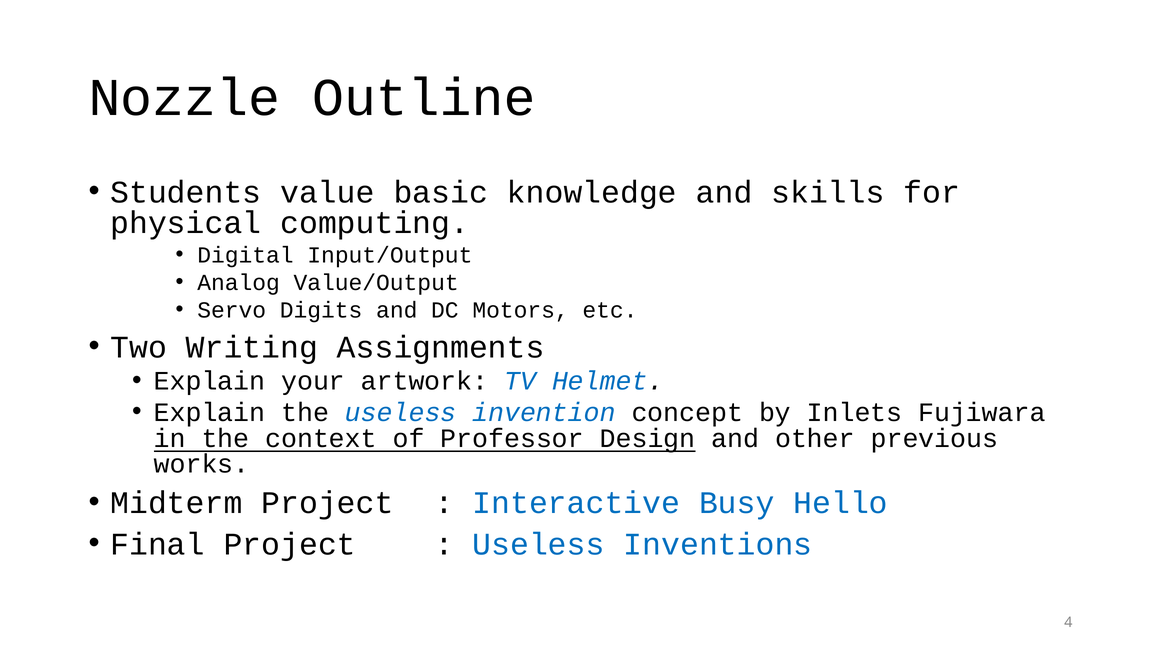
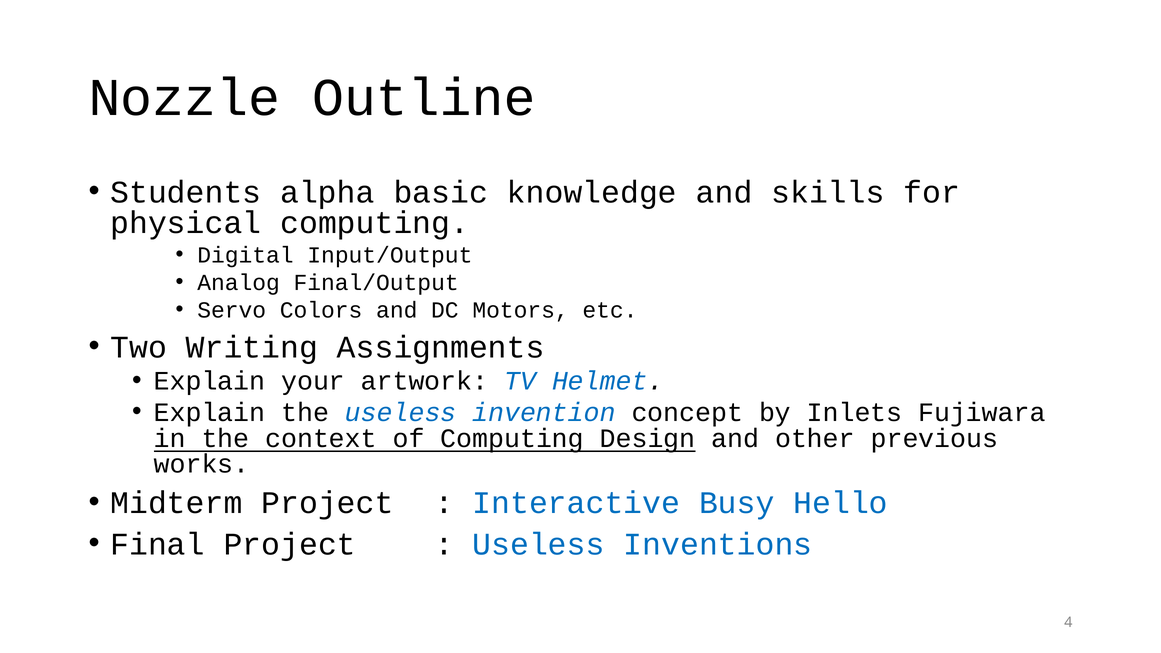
value: value -> alpha (327, 192)
Value/Output: Value/Output -> Final/Output (376, 283)
Digits: Digits -> Colors (321, 310)
of Professor: Professor -> Computing (512, 438)
